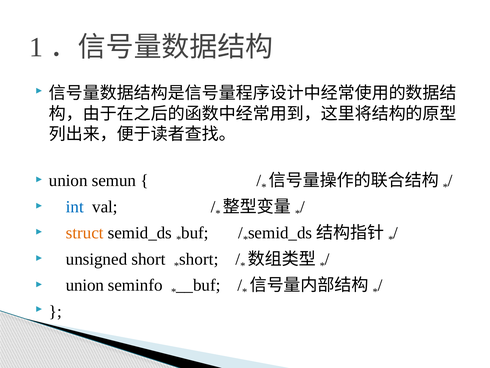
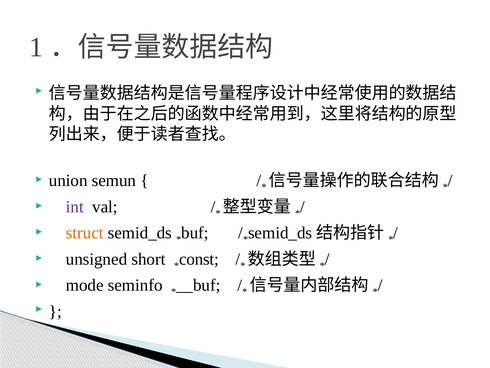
int colour: blue -> purple (75, 206)
short: short -> const (199, 259)
union: union -> mode (85, 285)
